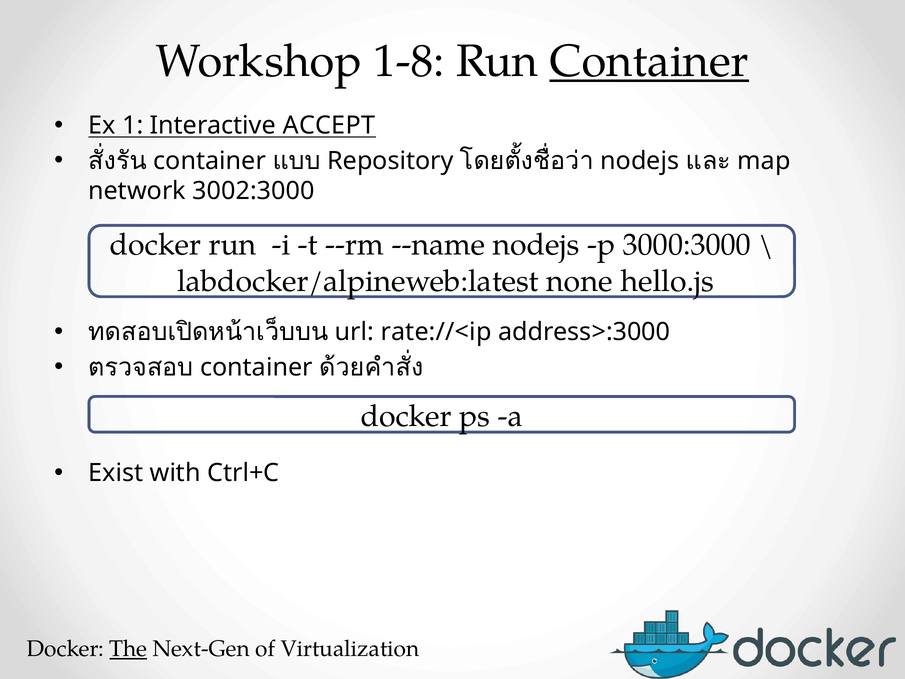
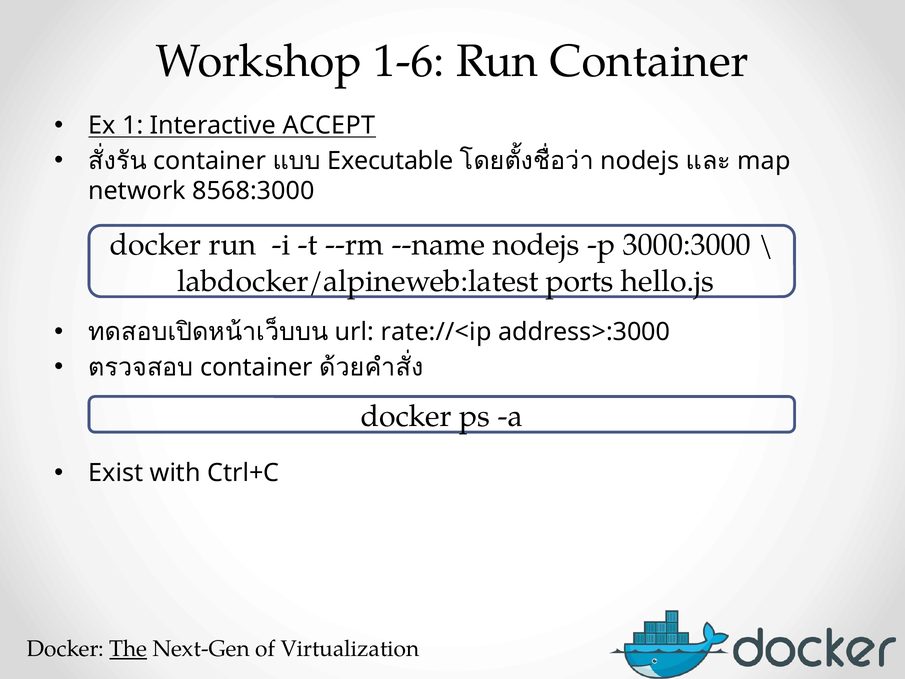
1-8: 1-8 -> 1-6 (409, 61)
Container underline: present -> none (649, 61)
Repository: Repository -> Executable (390, 161)
3002:3000: 3002:3000 -> 8568:3000 (253, 191)
none: none -> ports (580, 281)
